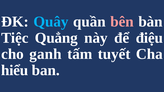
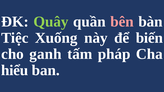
Quây colour: light blue -> light green (51, 22)
Quẳng: Quẳng -> Xuống (56, 38)
điệu: điệu -> biến (149, 38)
tuyết: tuyết -> pháp (114, 54)
